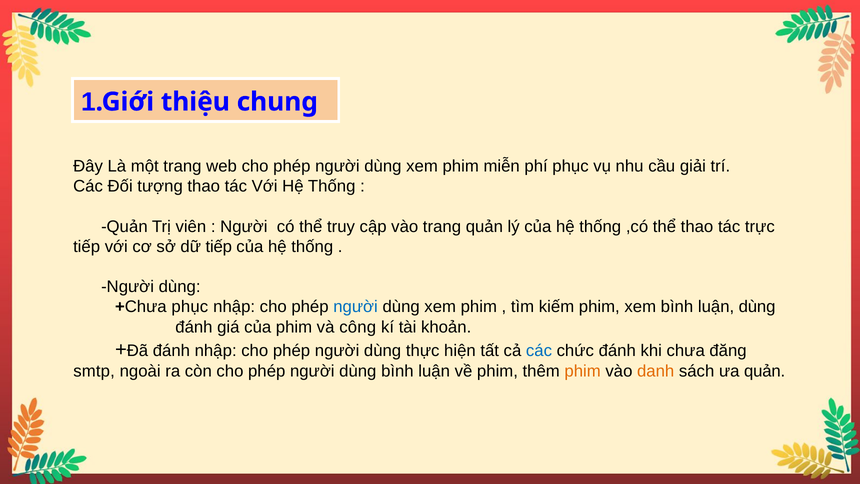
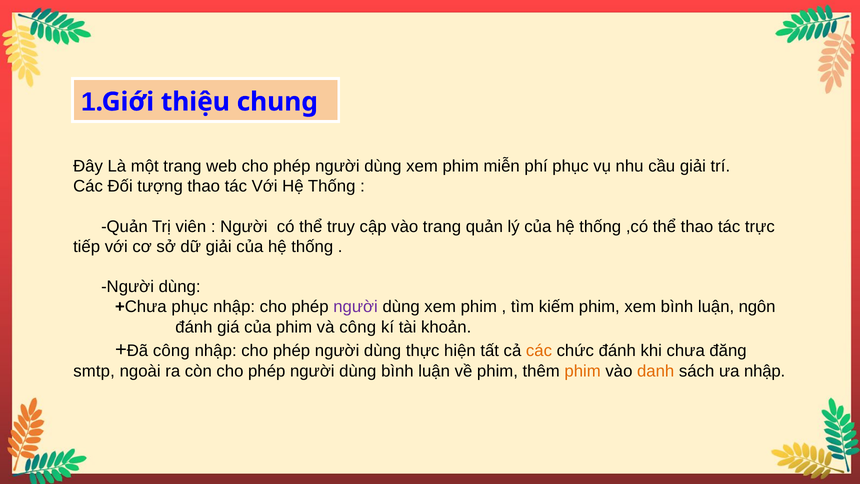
dữ tiếp: tiếp -> giải (219, 247)
người colour: blue -> purple (356, 307)
luận dùng: dùng -> ngôn (757, 307)
đánh: đánh -> công (171, 351)
các colour: blue -> orange (539, 351)
ưa quản: quản -> nhập (765, 371)
